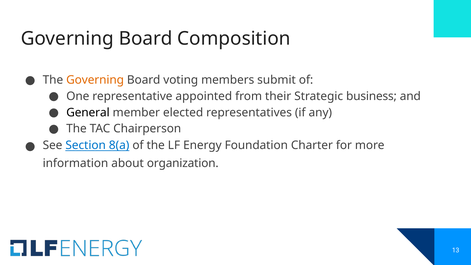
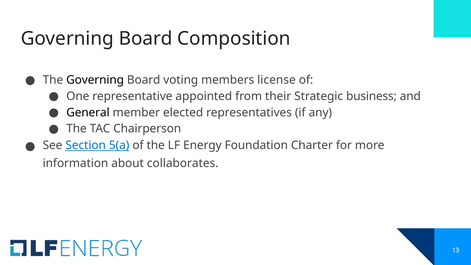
Governing colour: orange -> black (95, 80)
submit: submit -> license (276, 80)
8(a: 8(a -> 5(a (119, 145)
organization: organization -> collaborates (183, 163)
